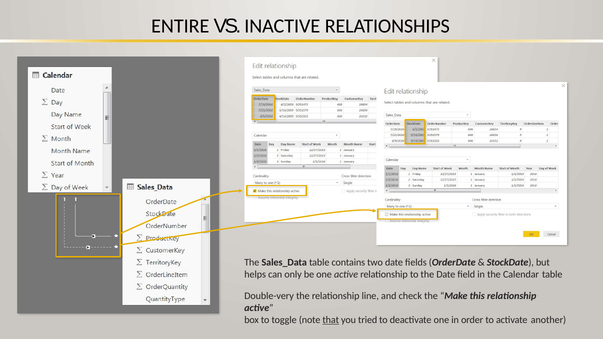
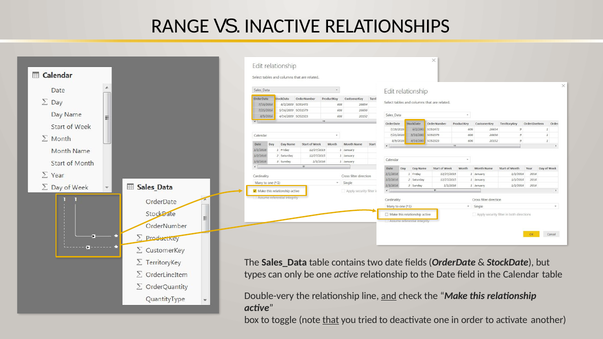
ENTIRE: ENTIRE -> RANGE (180, 26)
helps: helps -> types (255, 275)
and underline: none -> present (389, 296)
